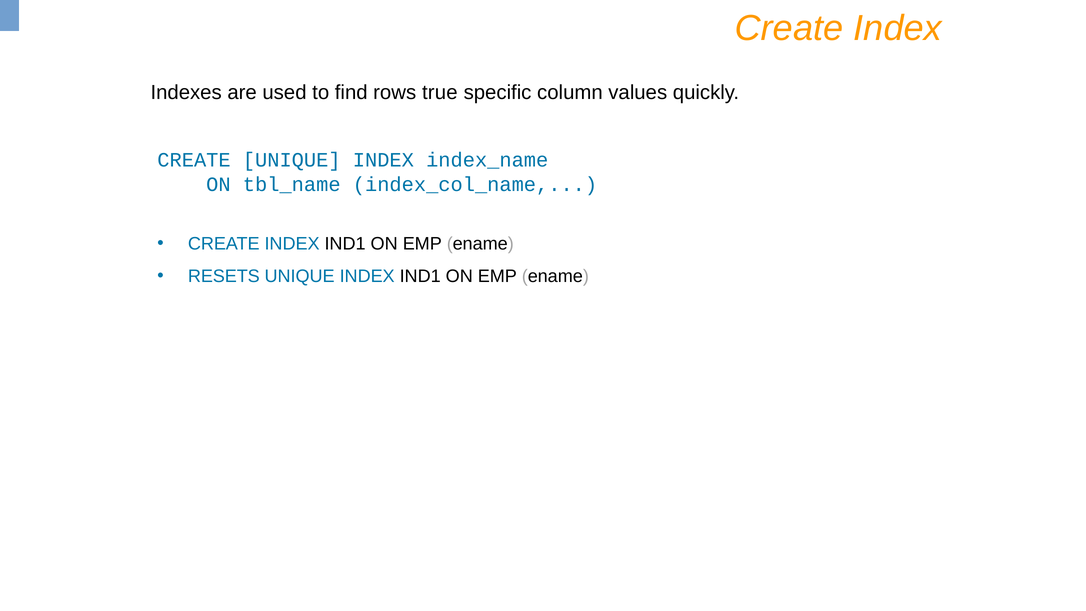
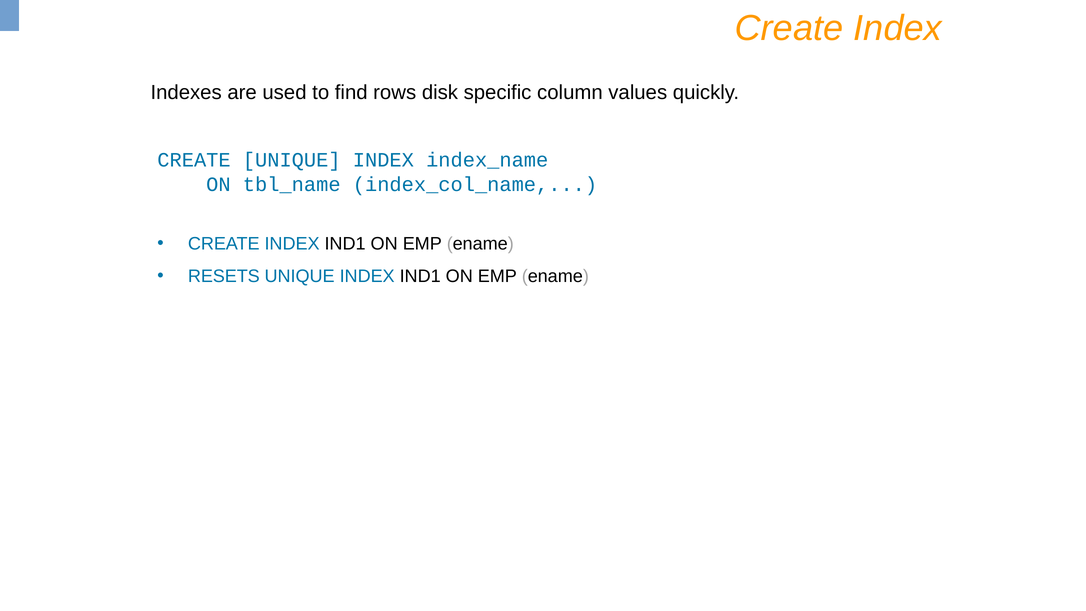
true: true -> disk (440, 92)
